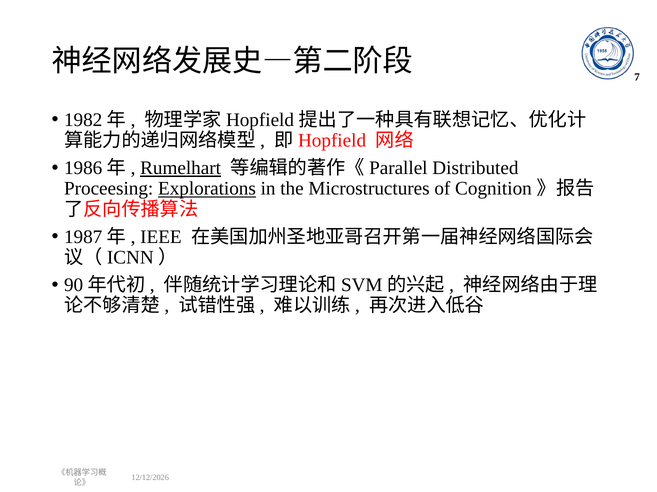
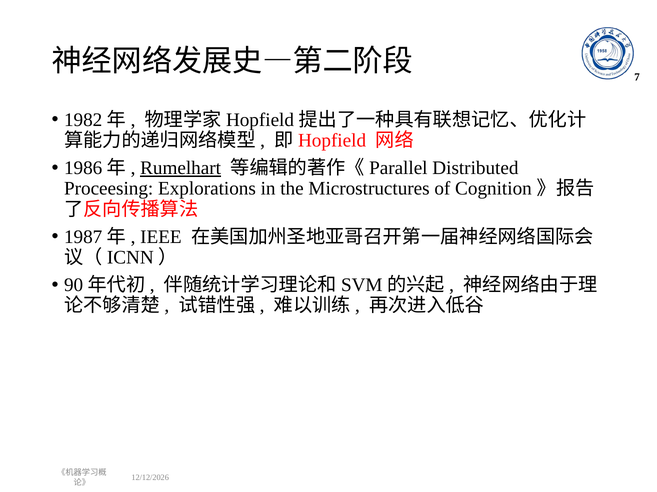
Explorations underline: present -> none (207, 189)
